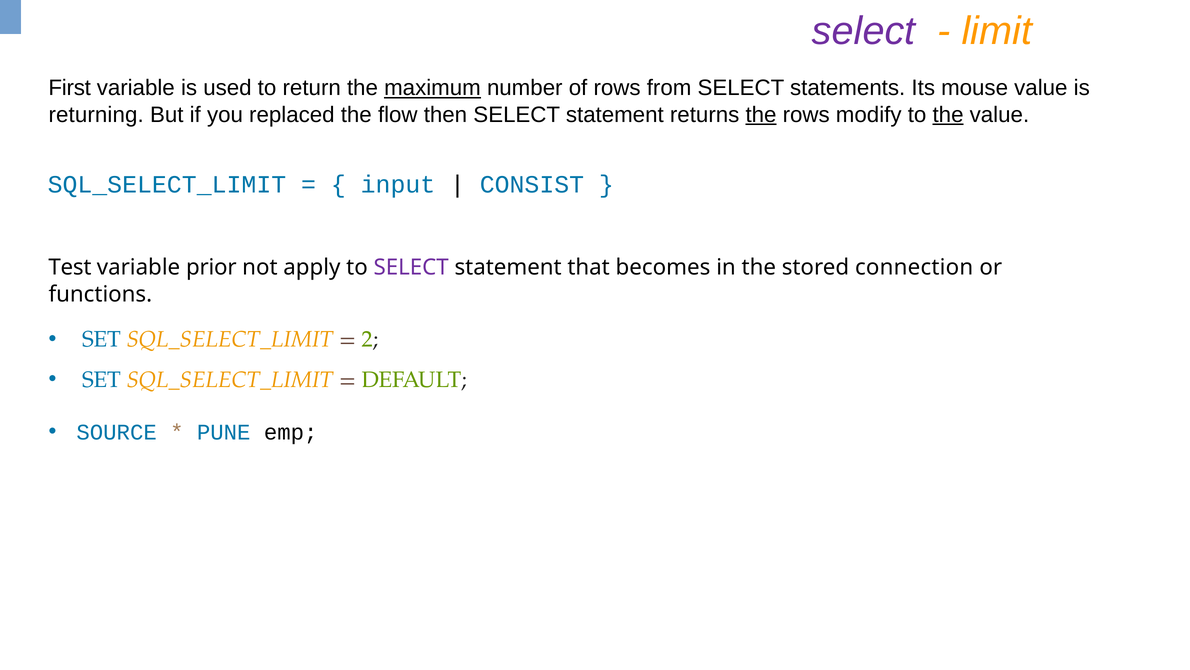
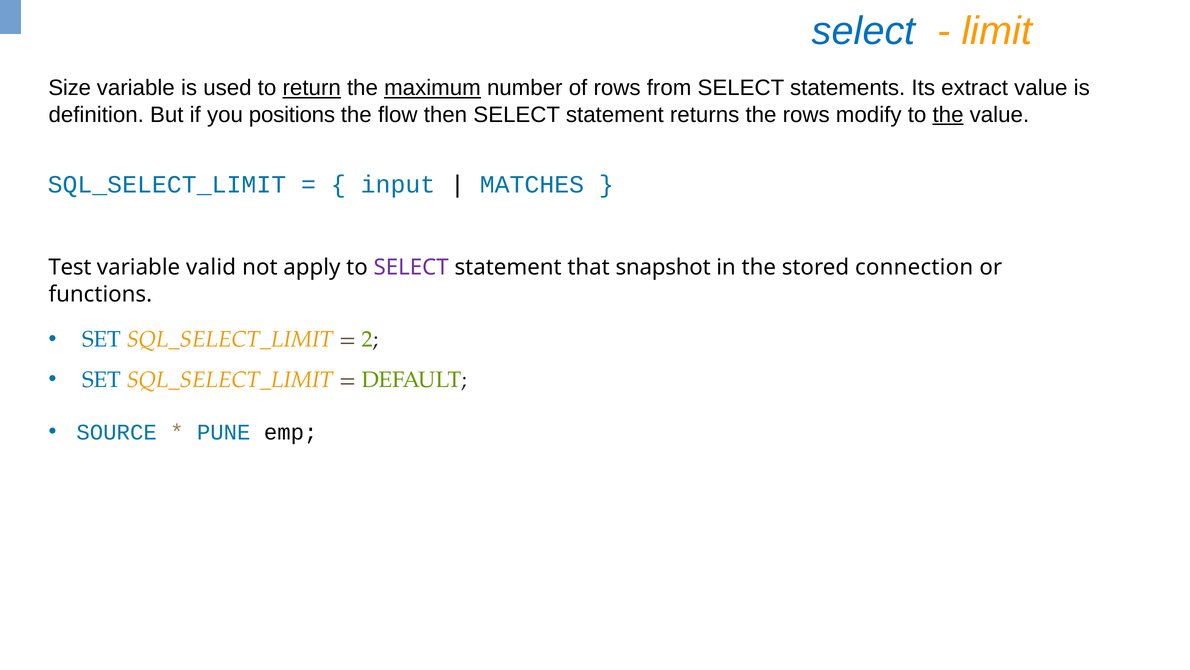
select colour: purple -> blue (864, 31)
First: First -> Size (70, 88)
return underline: none -> present (312, 88)
mouse: mouse -> extract (975, 88)
returning: returning -> definition (96, 115)
replaced: replaced -> positions (292, 115)
the underline: present -> none (761, 115)
CONSIST: CONSIST -> MATCHES (532, 184)
prior: prior -> valid (211, 267)
becomes: becomes -> snapshot (663, 267)
